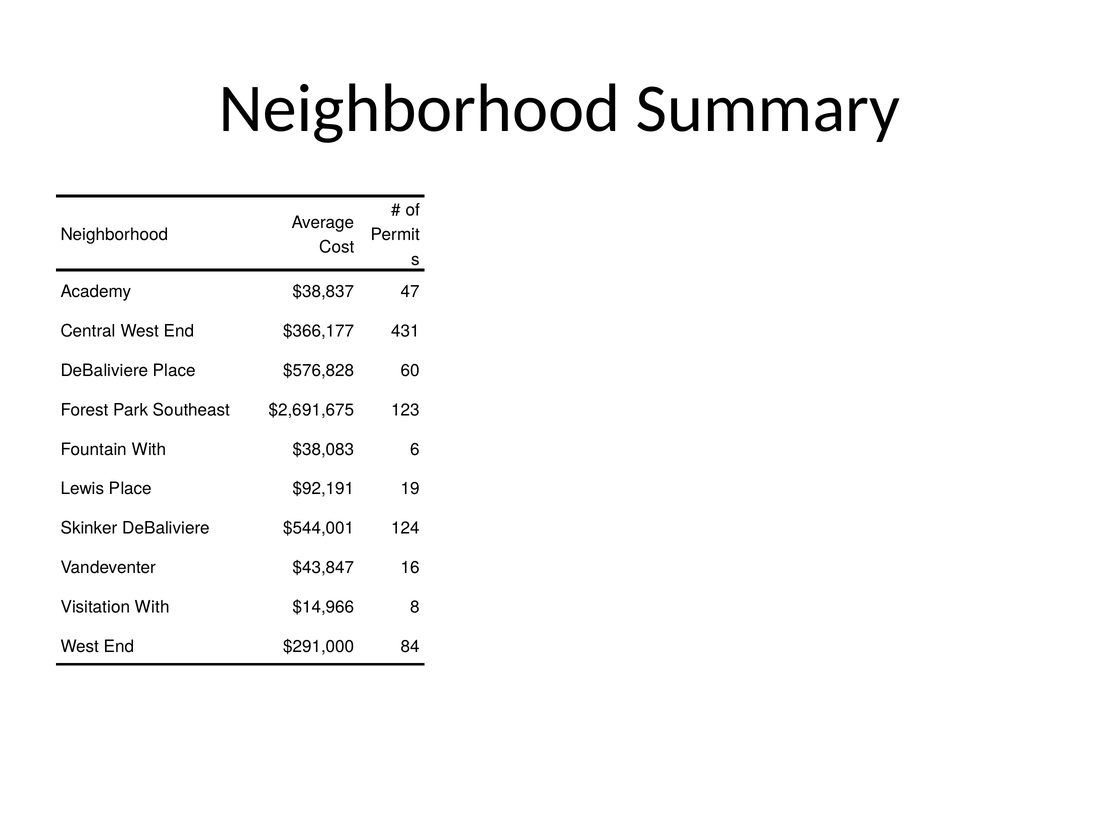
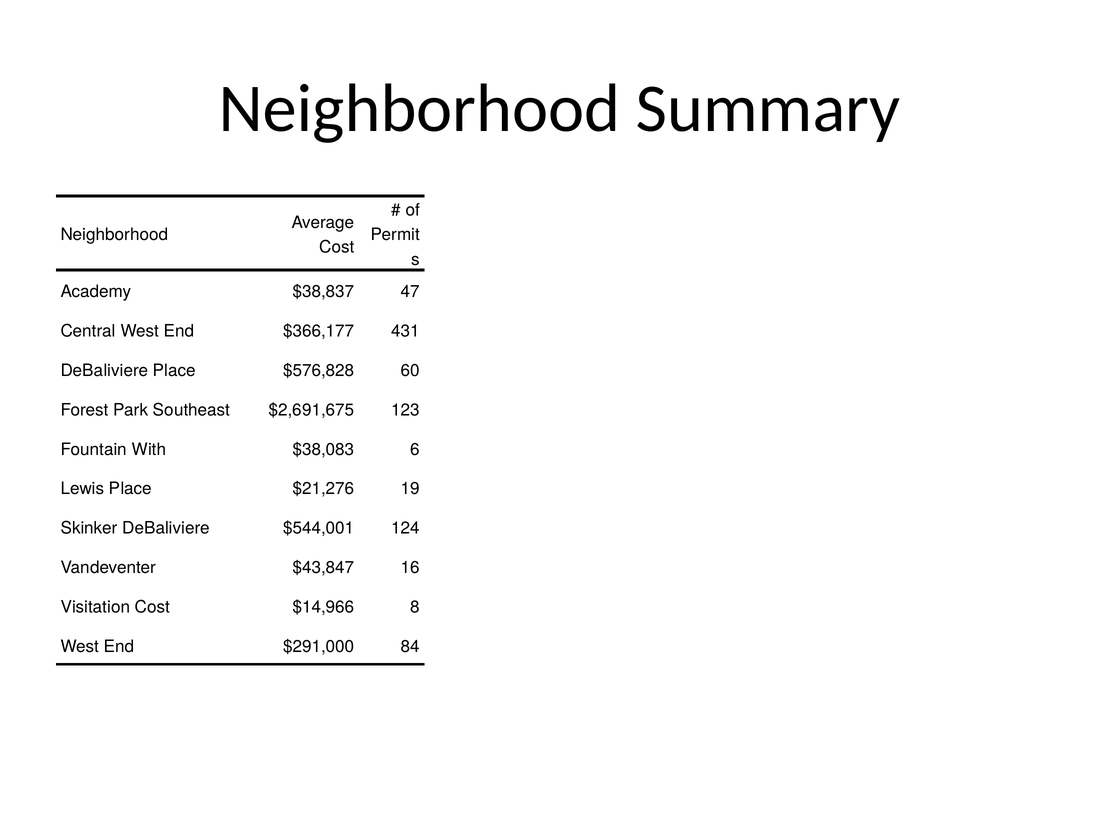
$92,191: $92,191 -> $21,276 (324, 489)
Visitation With: With -> Cost (152, 607)
